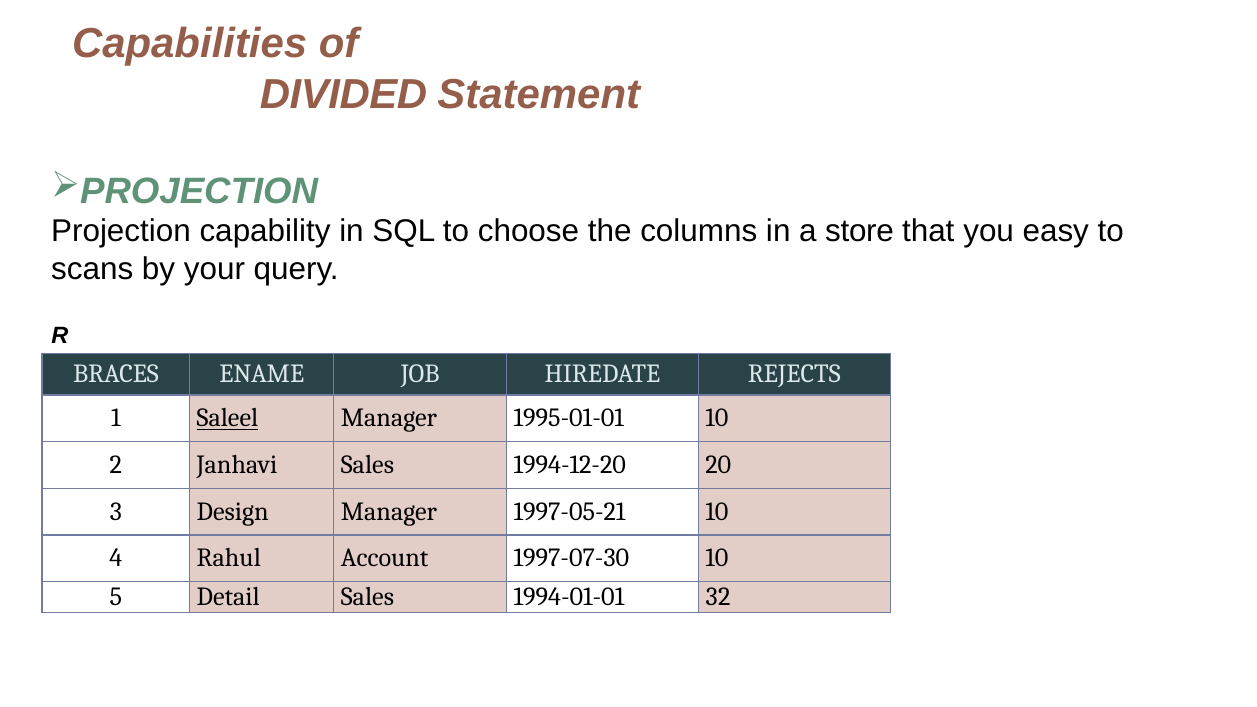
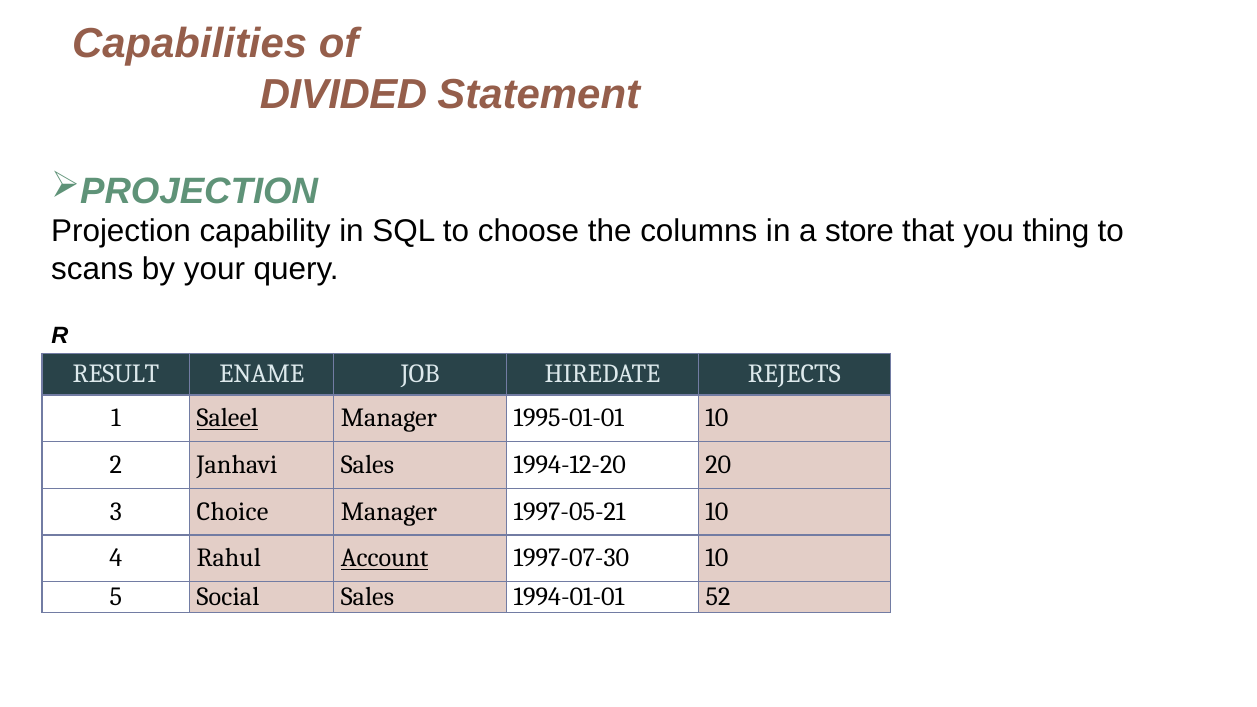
easy: easy -> thing (1056, 232)
BRACES: BRACES -> RESULT (116, 374)
Design: Design -> Choice (233, 512)
Account underline: none -> present (385, 558)
Detail: Detail -> Social (228, 597)
32: 32 -> 52 (718, 597)
